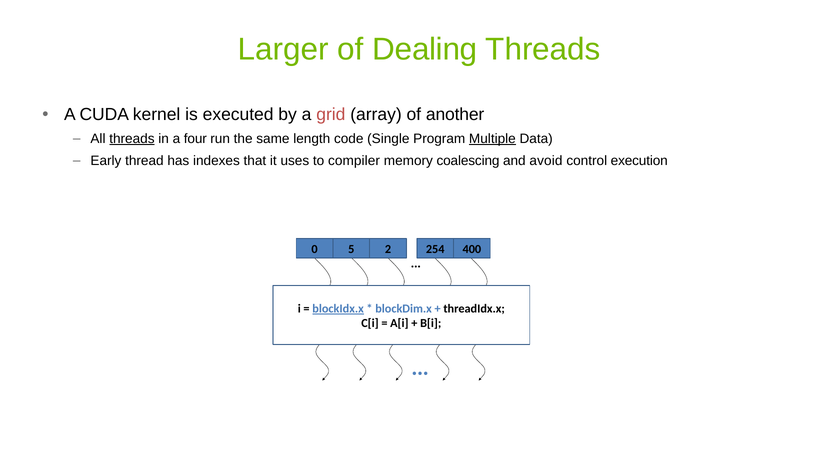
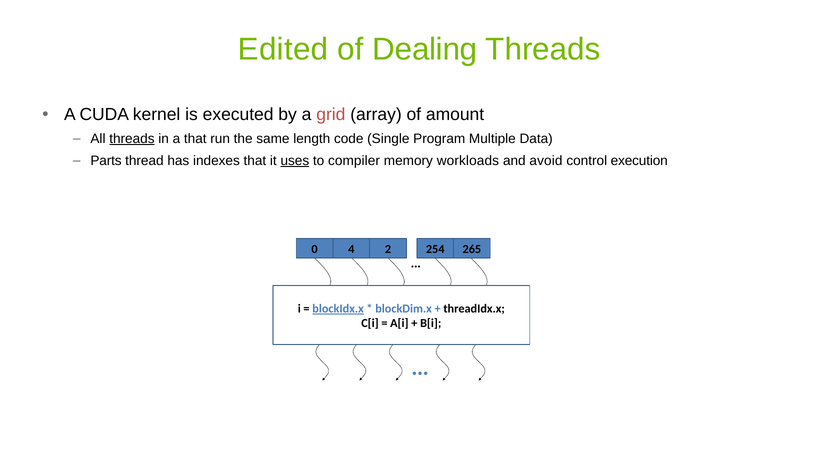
Larger: Larger -> Edited (283, 49)
another: another -> amount (455, 114)
a four: four -> that (195, 139)
Multiple underline: present -> none (492, 139)
Early: Early -> Parts (106, 161)
uses underline: none -> present (295, 161)
coalescing: coalescing -> workloads (468, 161)
5: 5 -> 4 (351, 249)
400: 400 -> 265 (472, 249)
